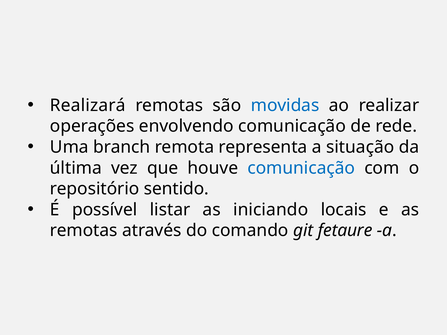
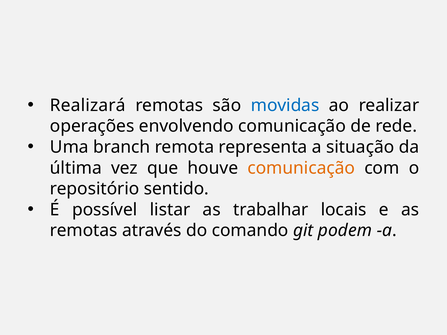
comunicação colour: blue -> orange (301, 168)
iniciando: iniciando -> trabalhar (271, 210)
fetaure: fetaure -> podem (345, 231)
